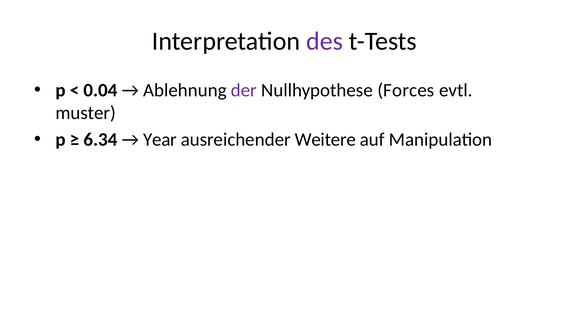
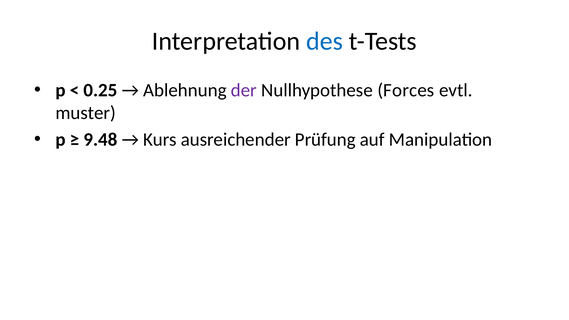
des colour: purple -> blue (325, 41)
0.04: 0.04 -> 0.25 (101, 90)
6.34: 6.34 -> 9.48 (101, 140)
Year: Year -> Kurs (160, 140)
Weitere: Weitere -> Prüfung (325, 140)
